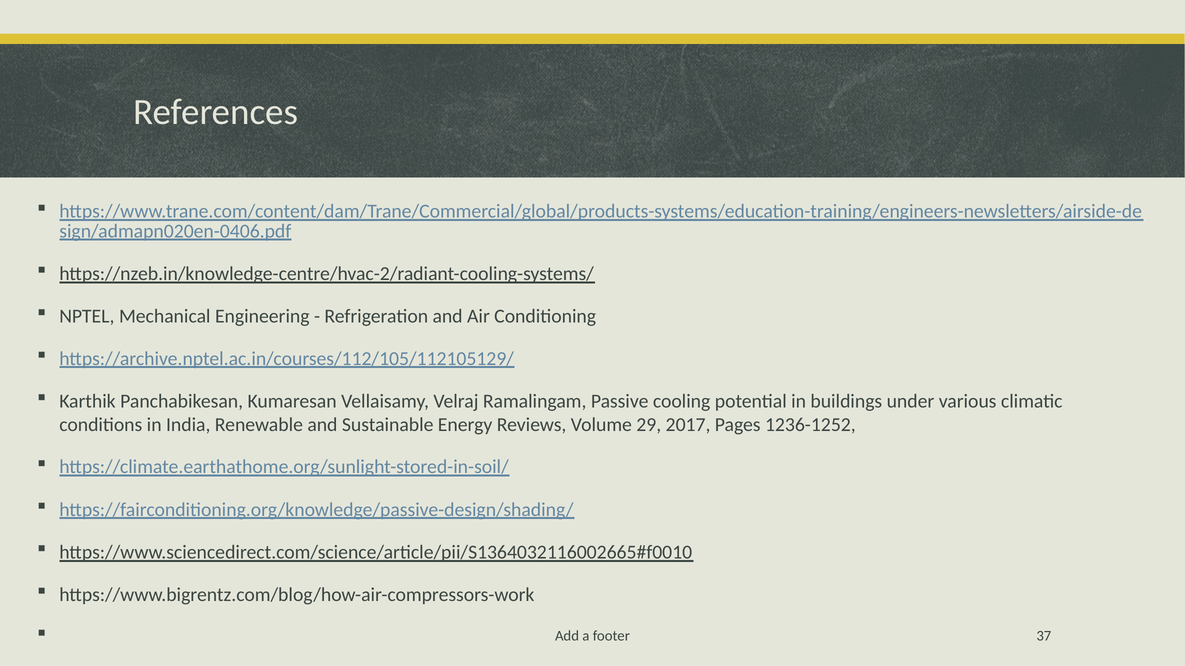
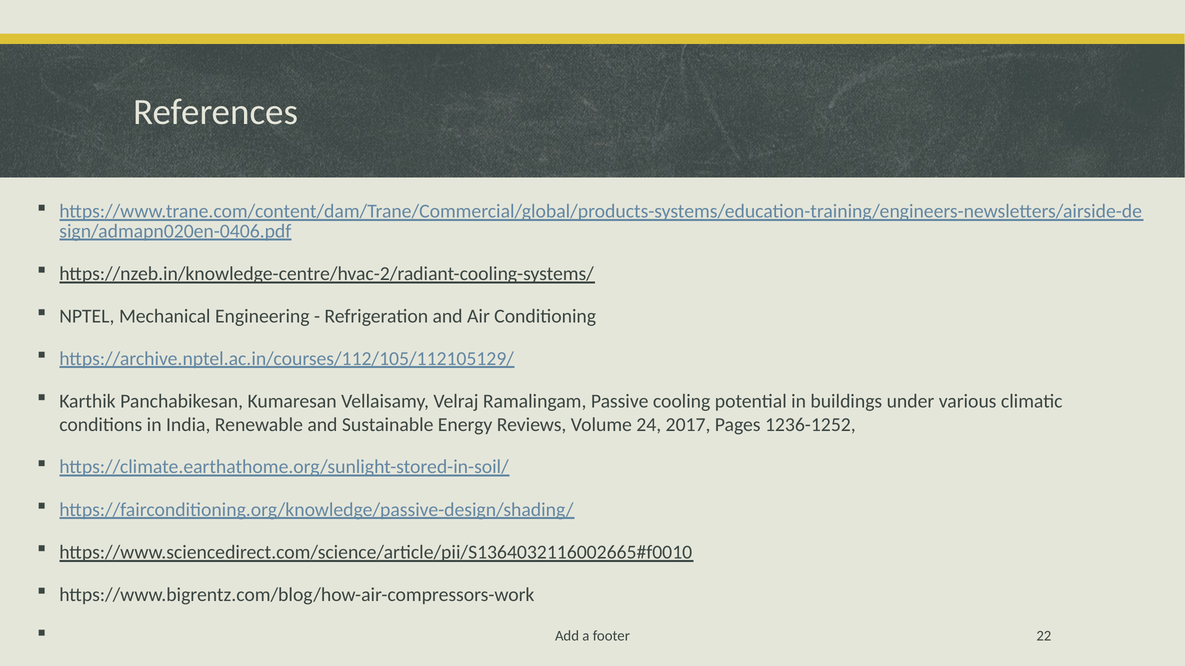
29: 29 -> 24 (649, 425)
37: 37 -> 22 (1044, 636)
